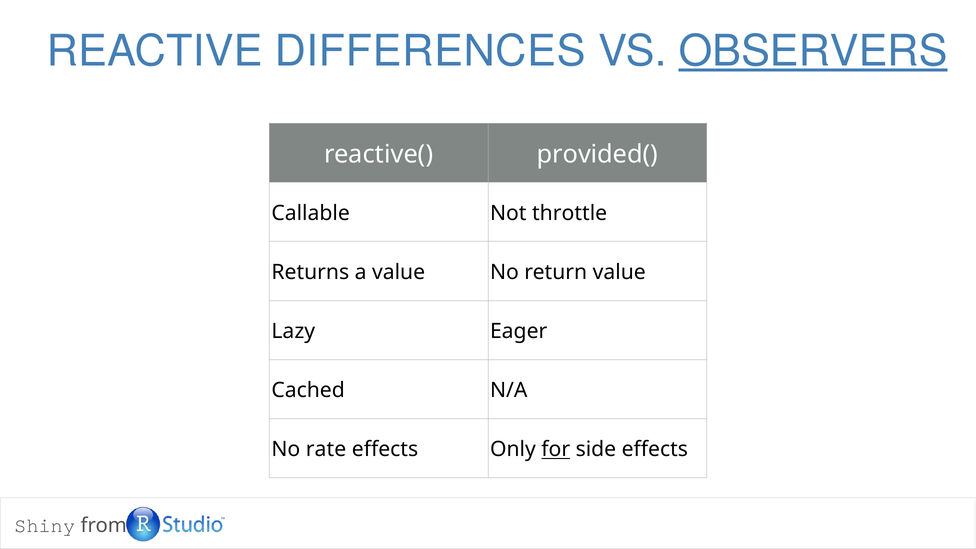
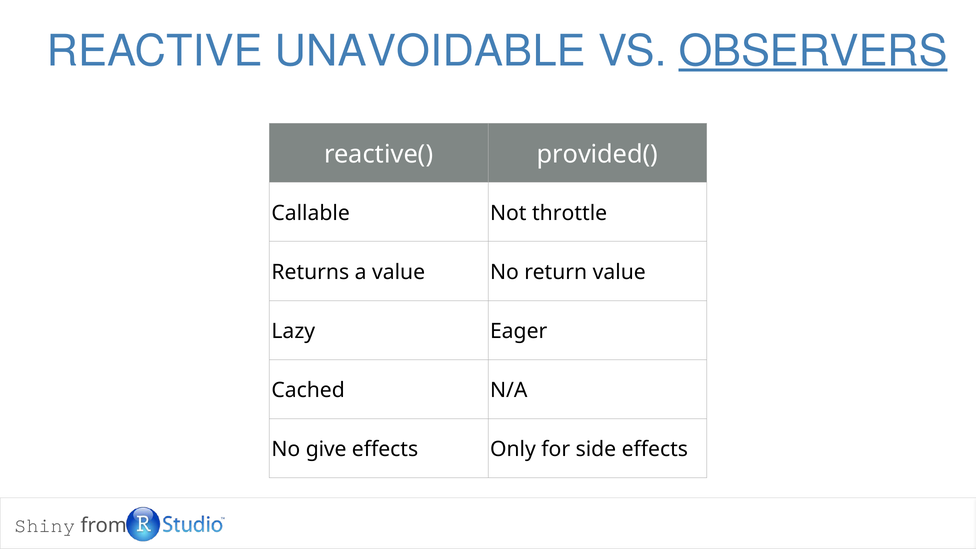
DIFFERENCES: DIFFERENCES -> UNAVOIDABLE (430, 51)
rate: rate -> give (326, 449)
for underline: present -> none (556, 449)
